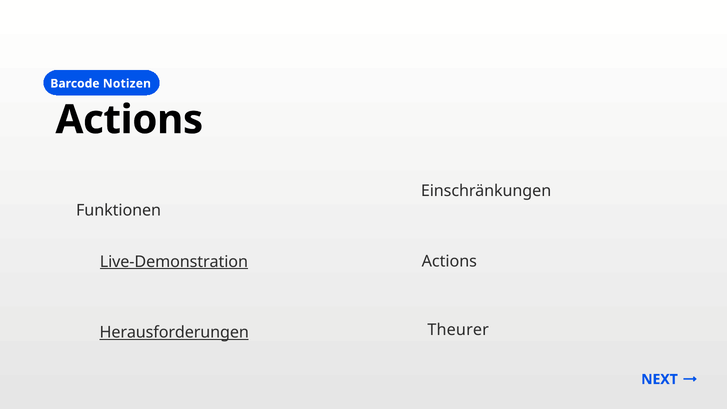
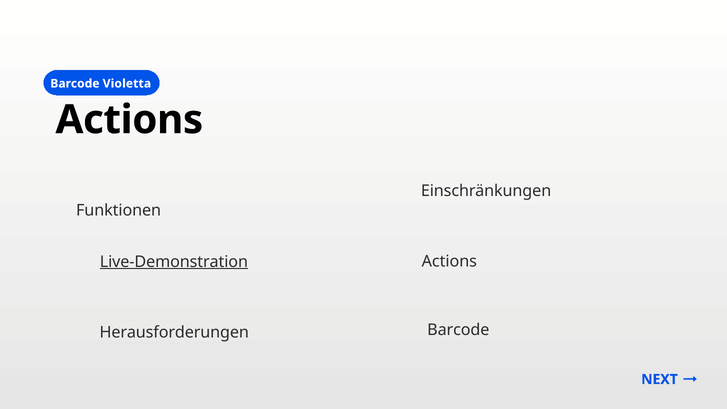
Notizen: Notizen -> Violetta (127, 84)
Theurer: Theurer -> Barcode (458, 330)
Herausforderungen underline: present -> none (174, 332)
